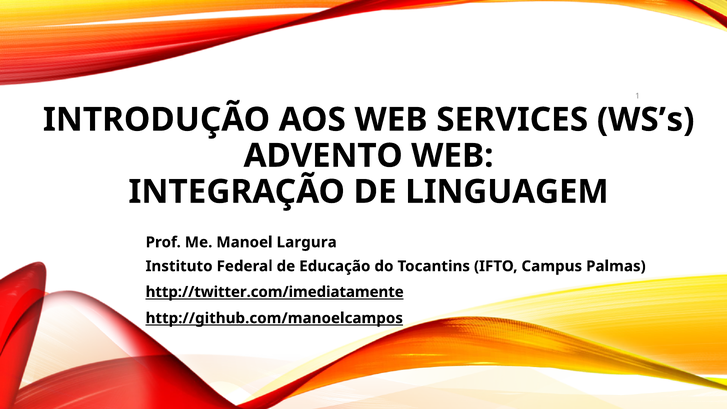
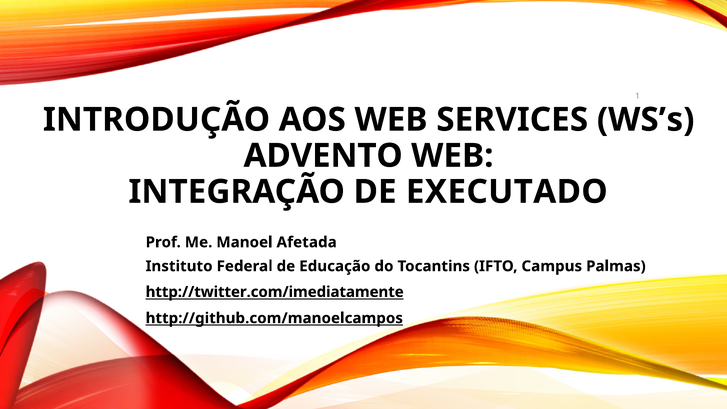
LINGUAGEM: LINGUAGEM -> EXECUTADO (507, 192)
Largura: Largura -> Afetada (307, 242)
